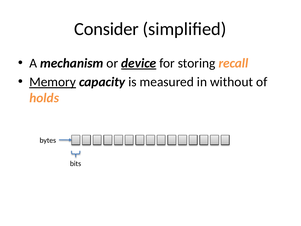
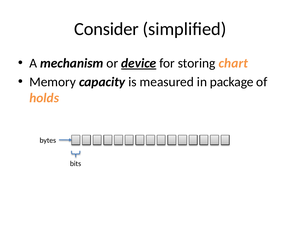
recall: recall -> chart (233, 63)
Memory underline: present -> none (53, 82)
without: without -> package (232, 82)
